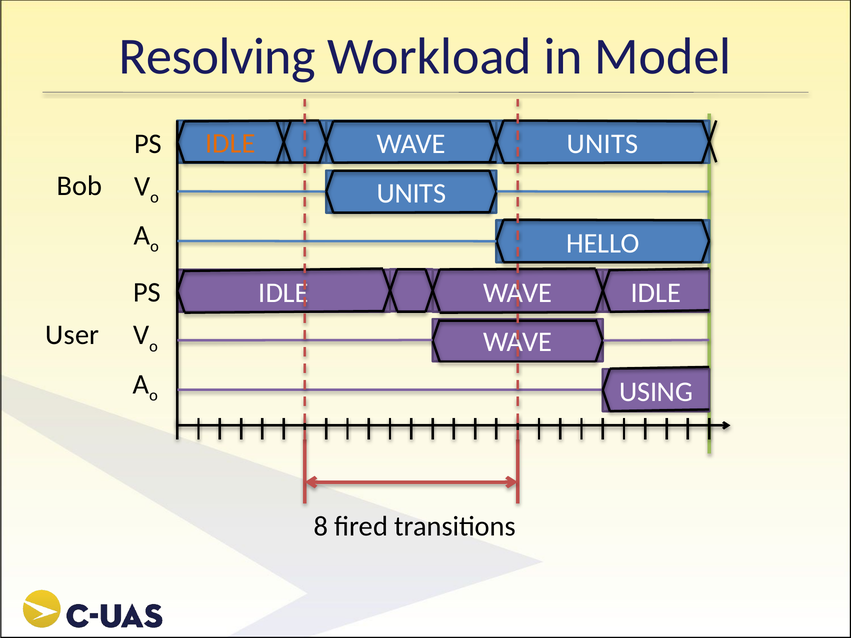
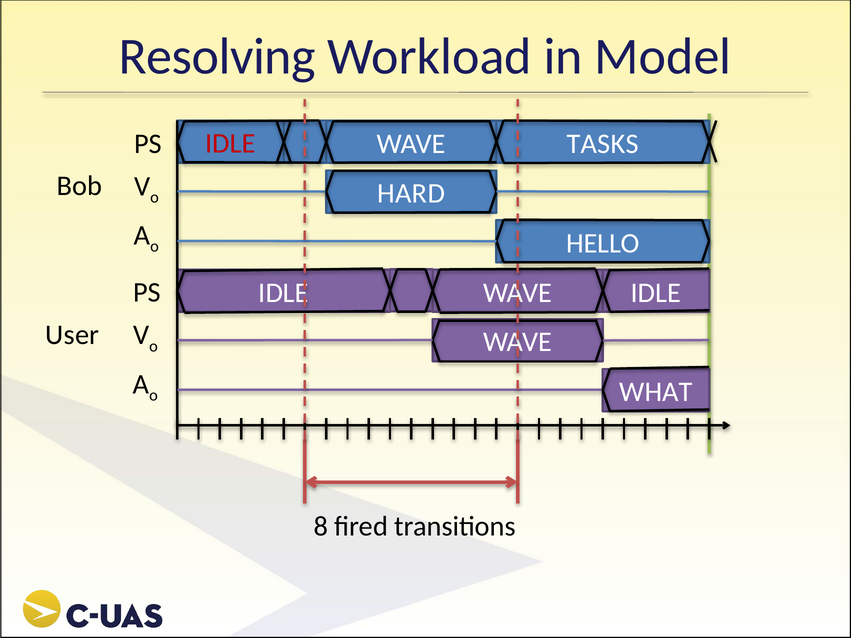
IDLE colour: orange -> red (230, 144)
UNITS: UNITS -> TASKS (603, 144)
UNITS: UNITS -> HARD (411, 194)
USING: USING -> WHAT (656, 392)
